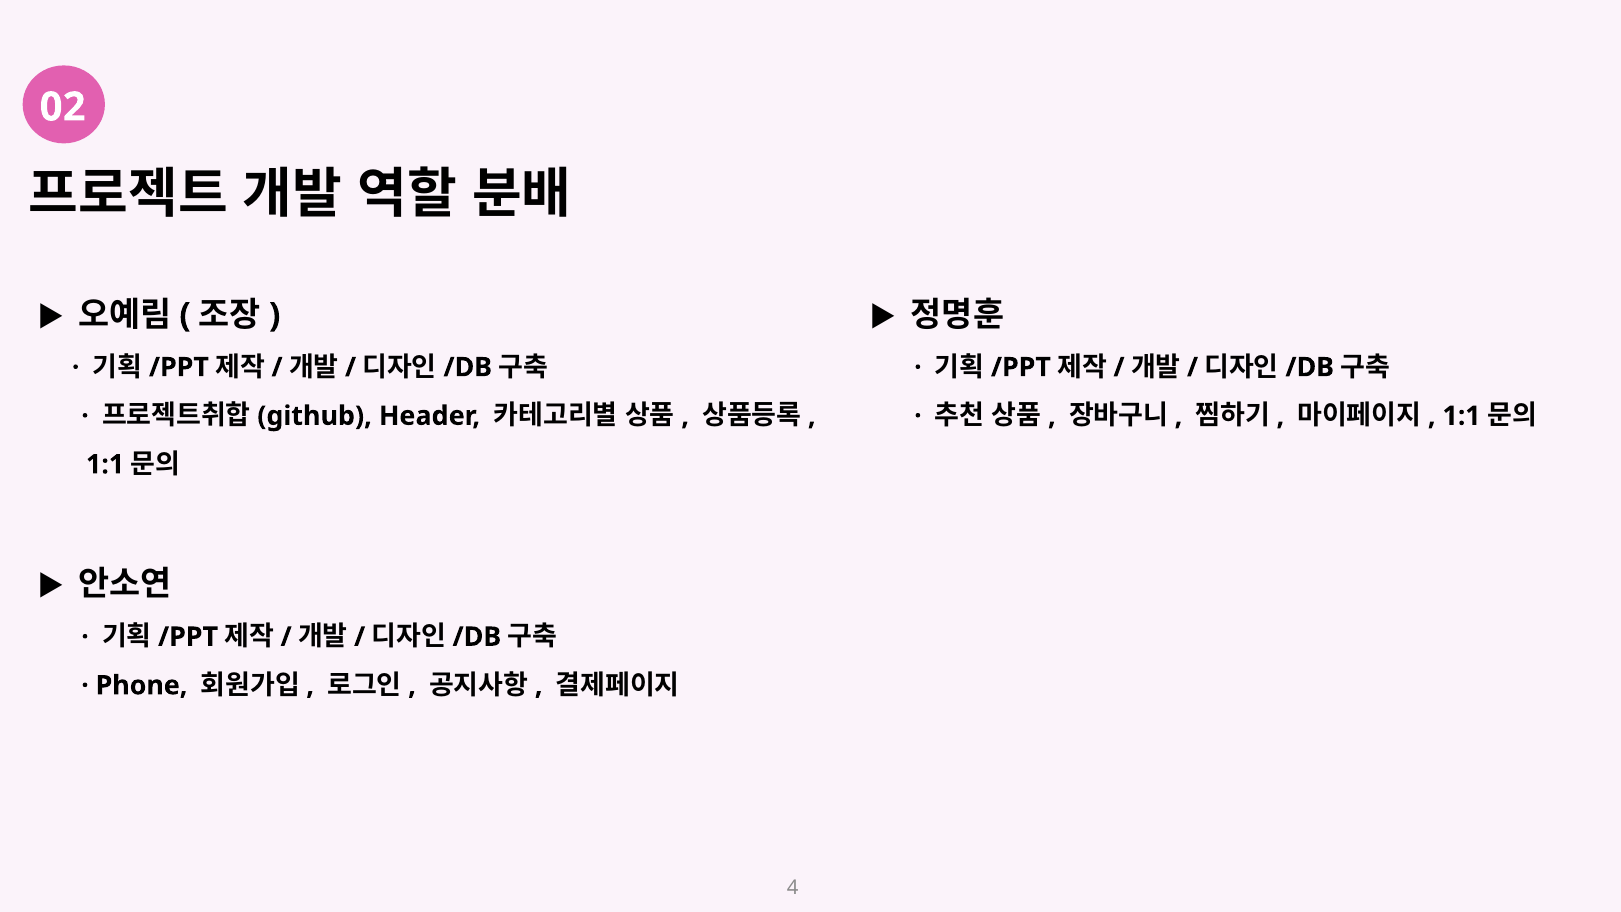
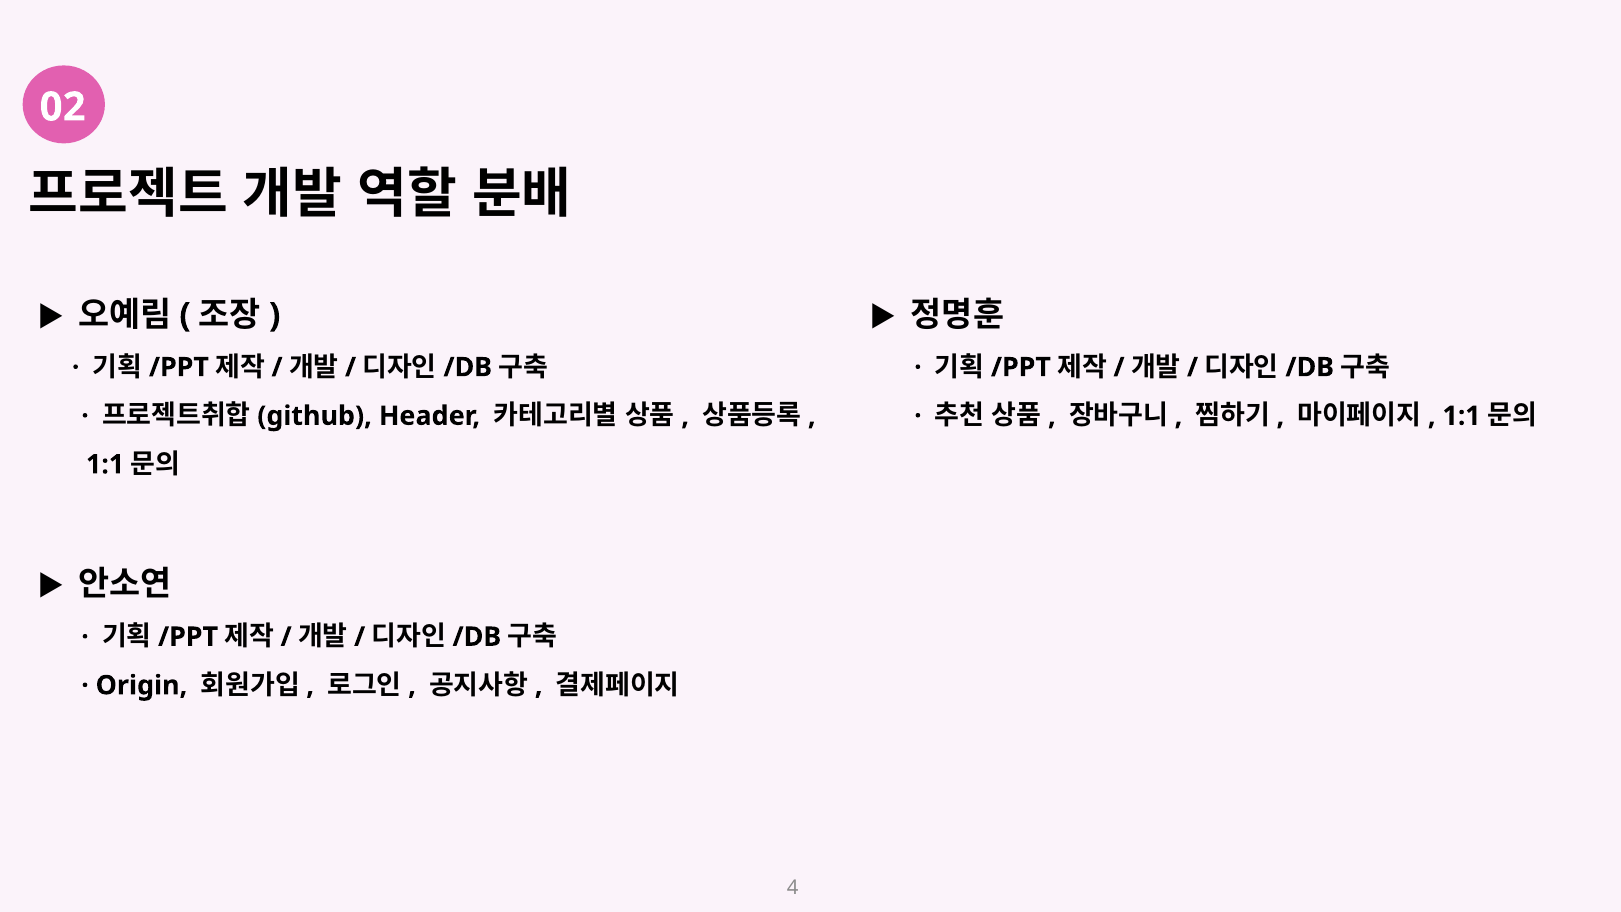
Phone: Phone -> Origin (141, 685)
